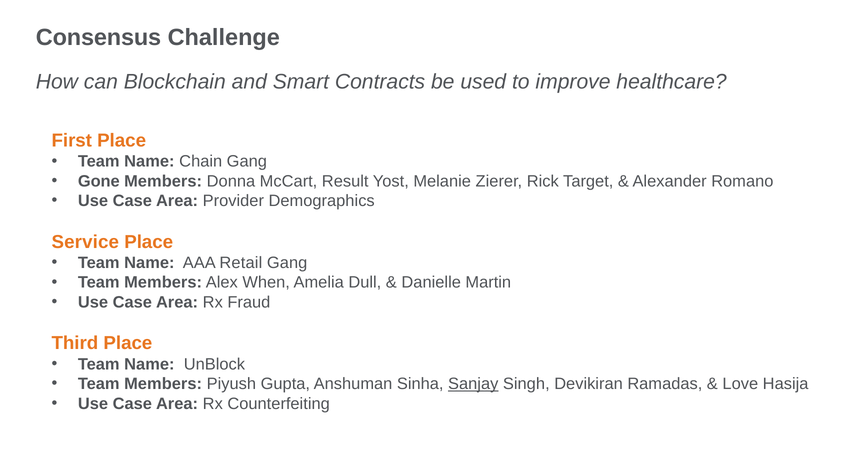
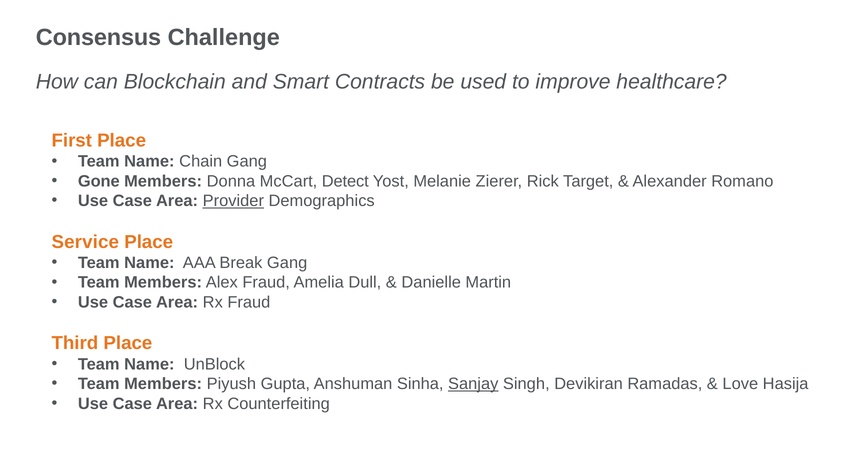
Result: Result -> Detect (345, 181)
Provider underline: none -> present (233, 201)
Retail: Retail -> Break (241, 263)
Alex When: When -> Fraud (266, 283)
